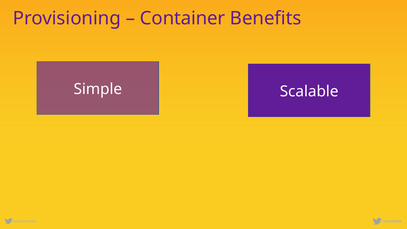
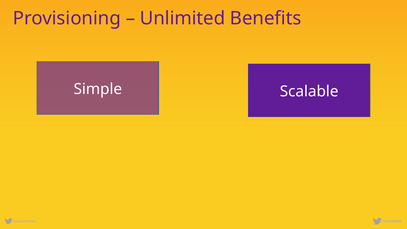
Container: Container -> Unlimited (183, 18)
